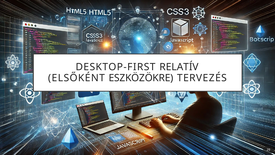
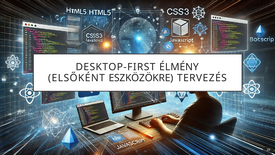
RELATÍV: RELATÍV -> ÉLMÉNY (179, 67)
